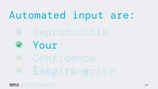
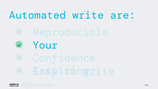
Automated input: input -> write (88, 15)
